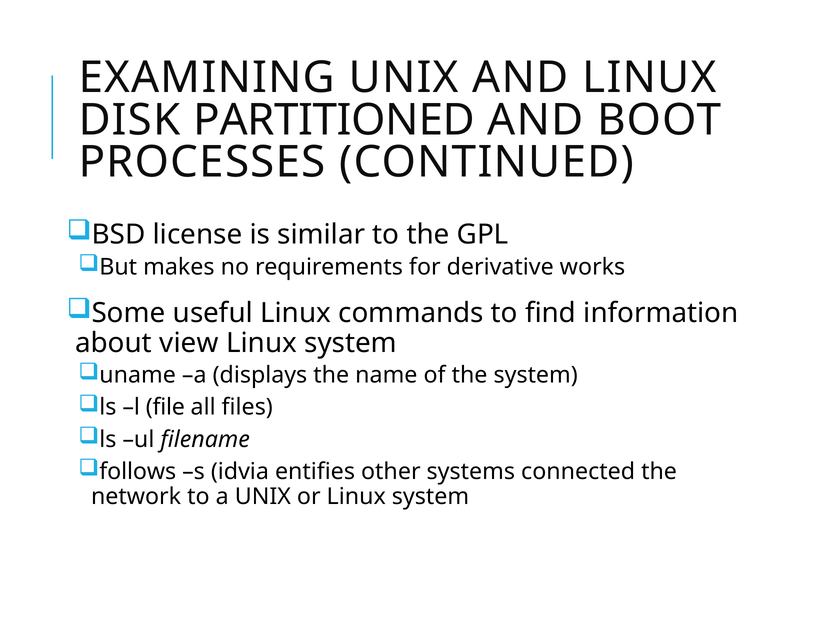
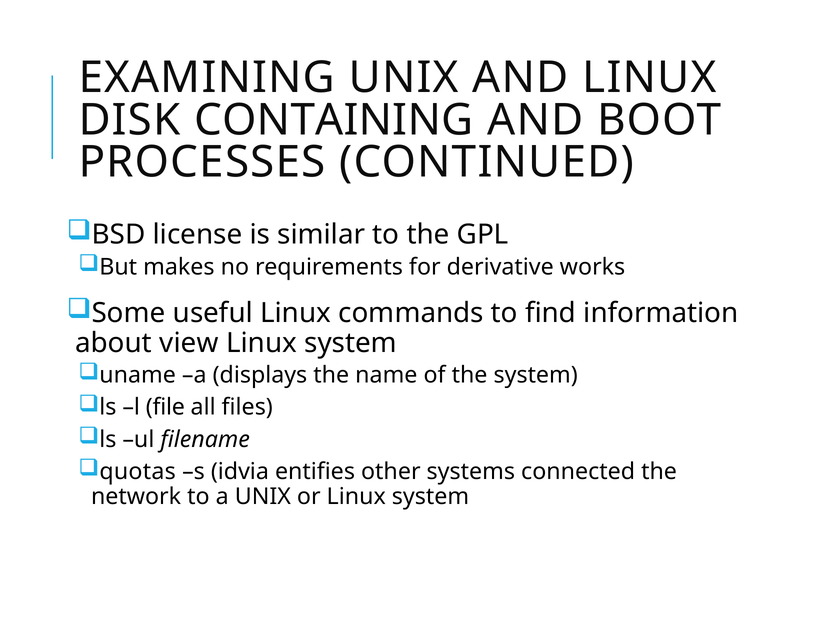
PARTITIONED: PARTITIONED -> CONTAINING (334, 120)
follows: follows -> quotas (138, 472)
